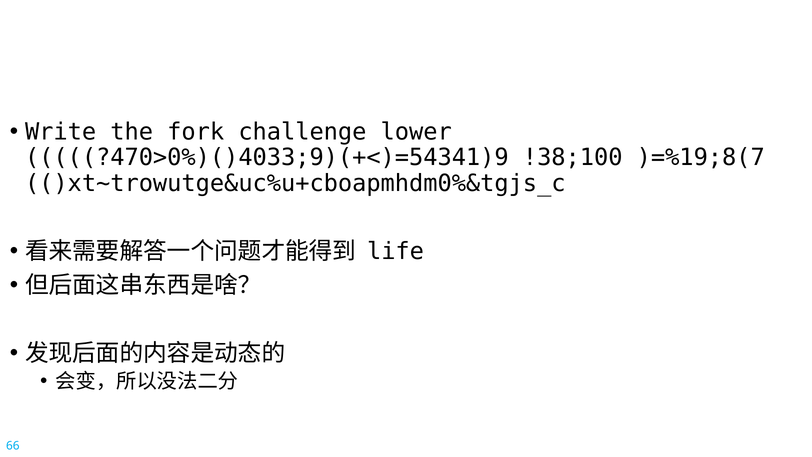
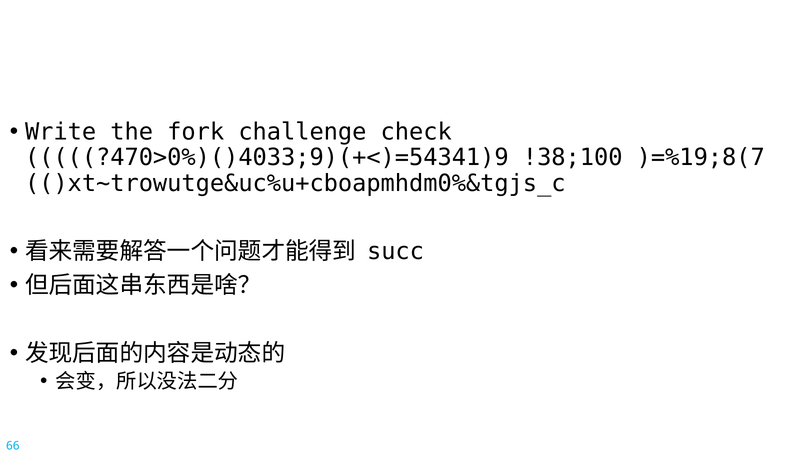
lower: lower -> check (416, 132)
life: life -> succ (396, 251)
